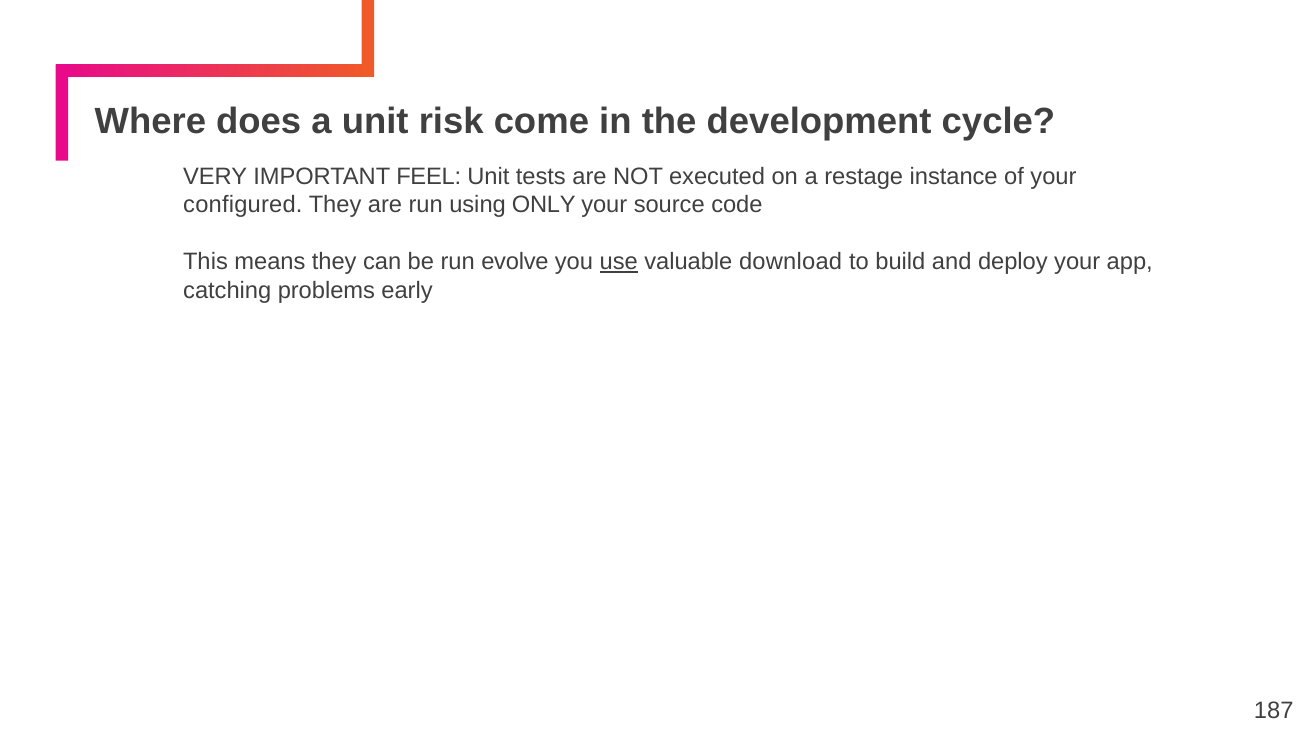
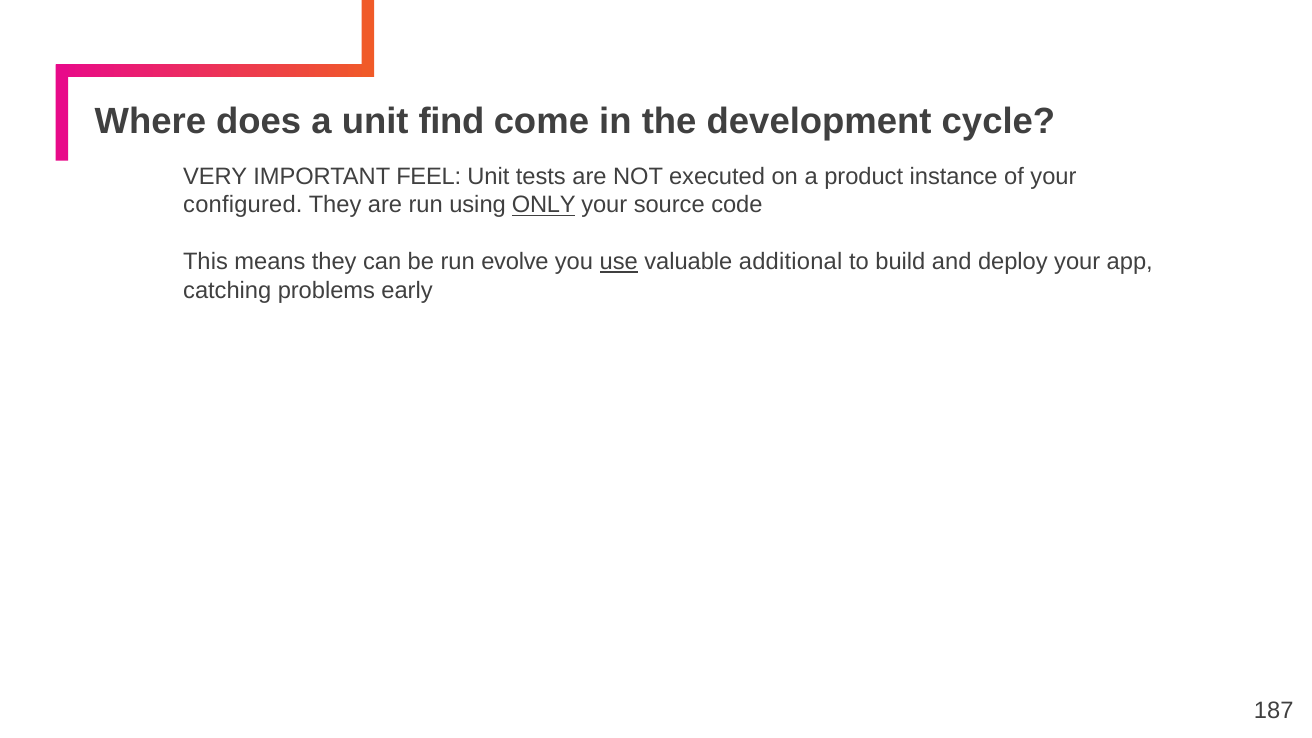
risk: risk -> find (451, 121)
restage: restage -> product (864, 177)
ONLY underline: none -> present (544, 205)
download: download -> additional (791, 262)
